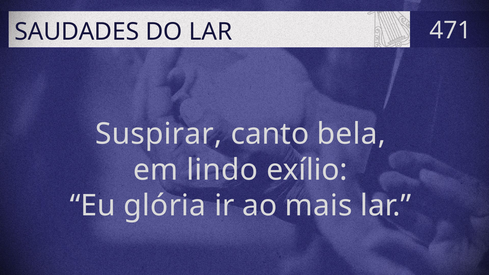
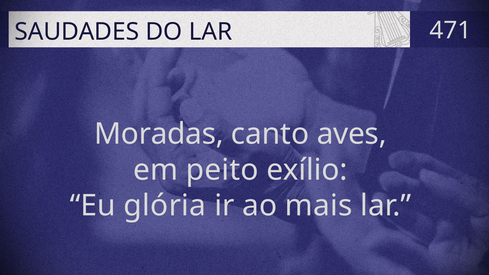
Suspirar: Suspirar -> Moradas (159, 134)
bela: bela -> aves (352, 134)
lindo: lindo -> peito (222, 170)
